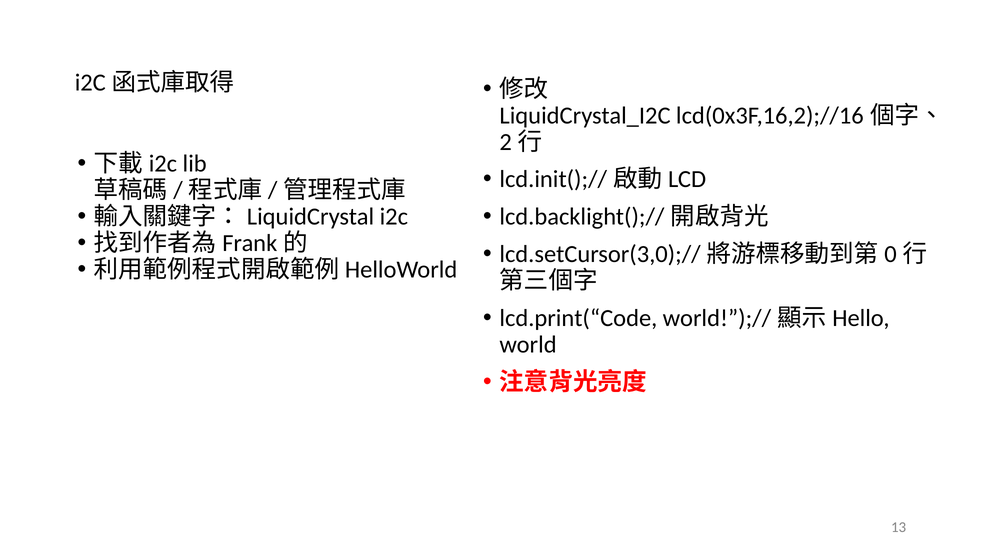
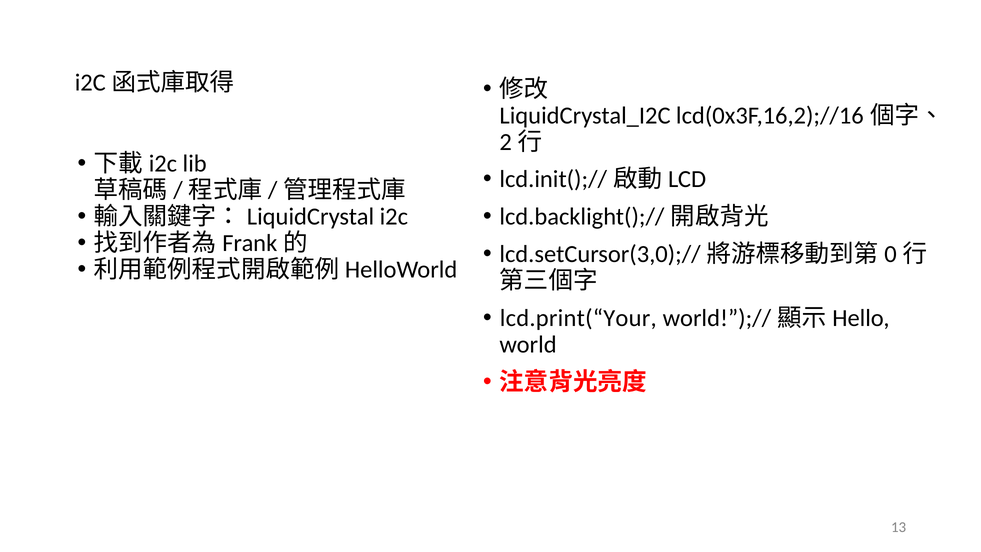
lcd.print(“Code: lcd.print(“Code -> lcd.print(“Your (578, 318)
